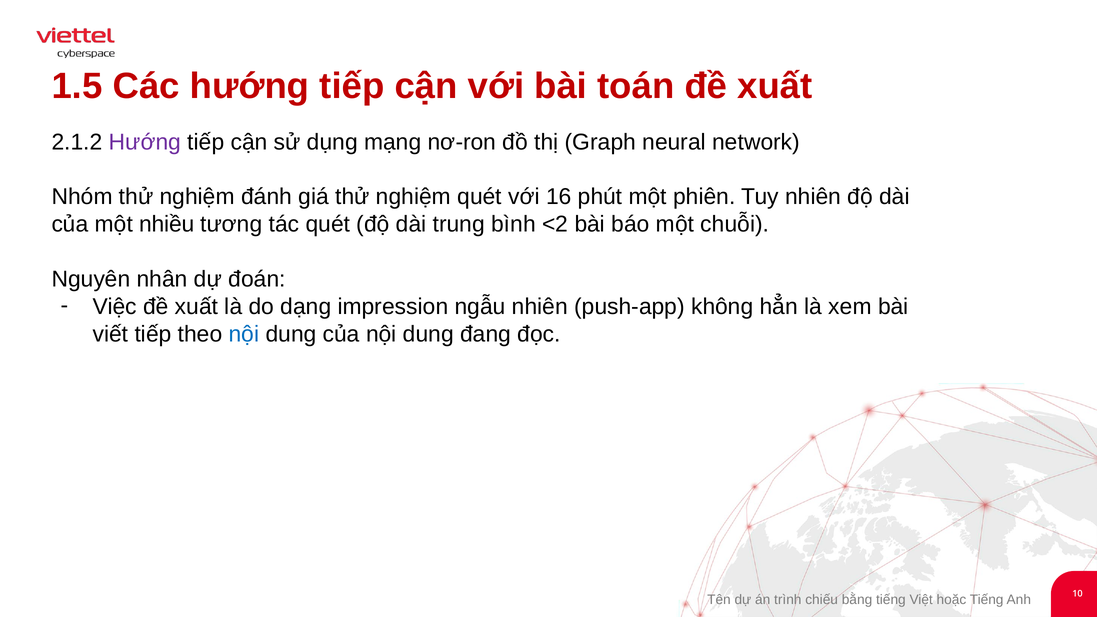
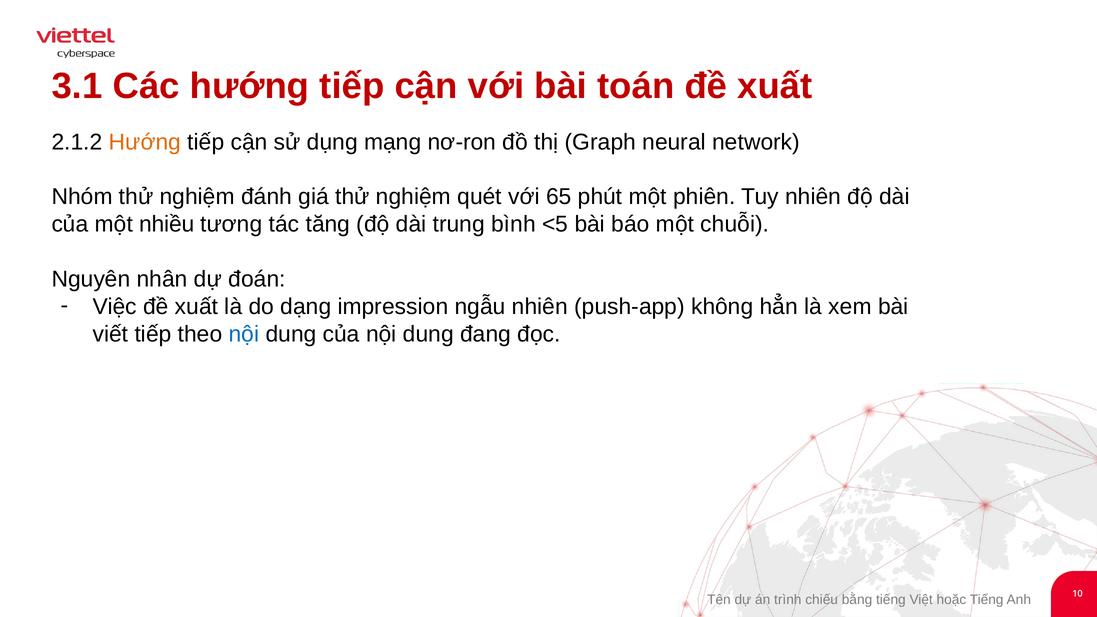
1.5: 1.5 -> 3.1 (77, 86)
Hướng colour: purple -> orange (145, 142)
16: 16 -> 65 (559, 197)
tác quét: quét -> tăng (328, 224)
<2: <2 -> <5 (555, 224)
